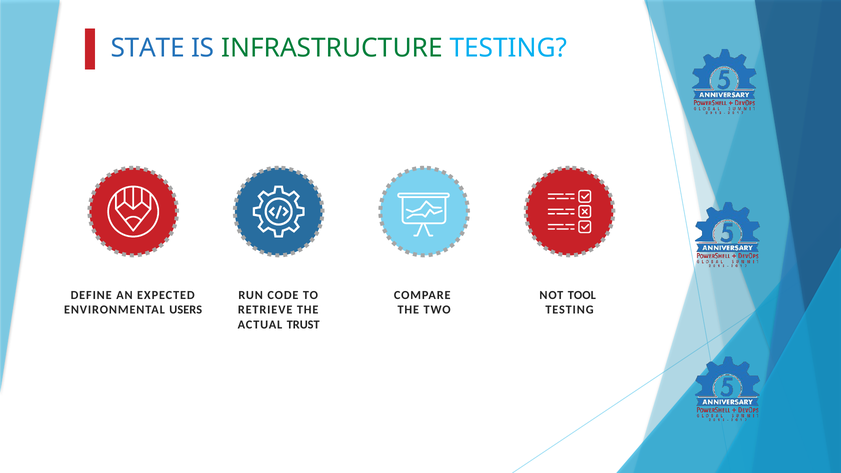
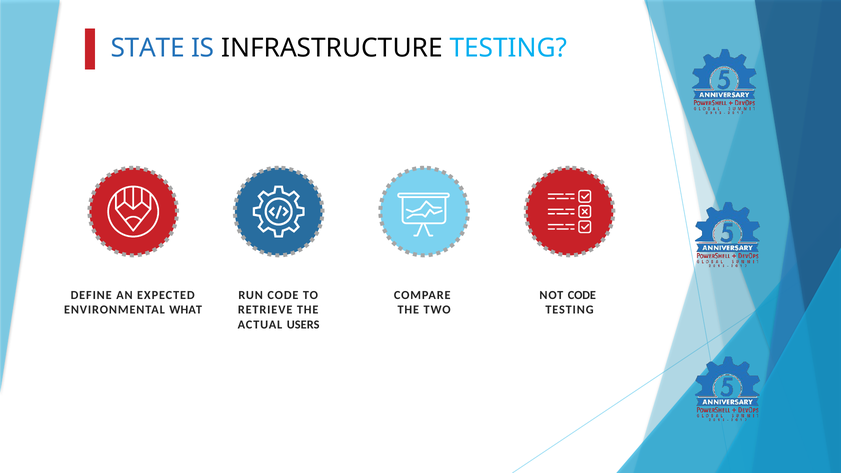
INFRASTRUCTURE colour: green -> black (332, 48)
NOT TOOL: TOOL -> CODE (582, 295)
USERS: USERS -> WHAT (186, 310)
TRUST: TRUST -> USERS (303, 325)
